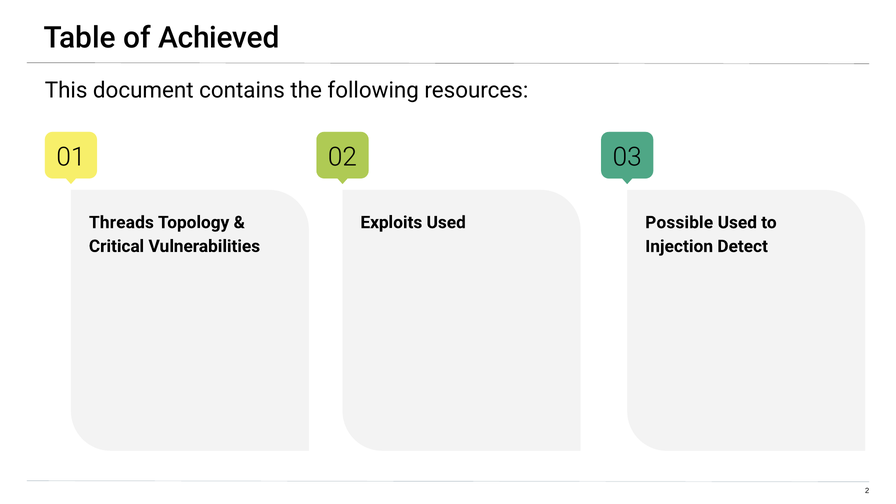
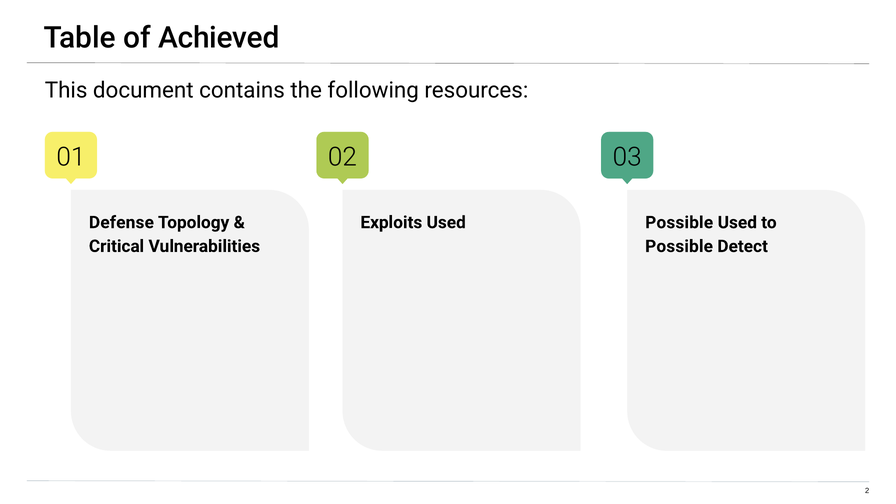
Threads: Threads -> Defense (121, 223)
Injection: Injection -> Possible (679, 246)
